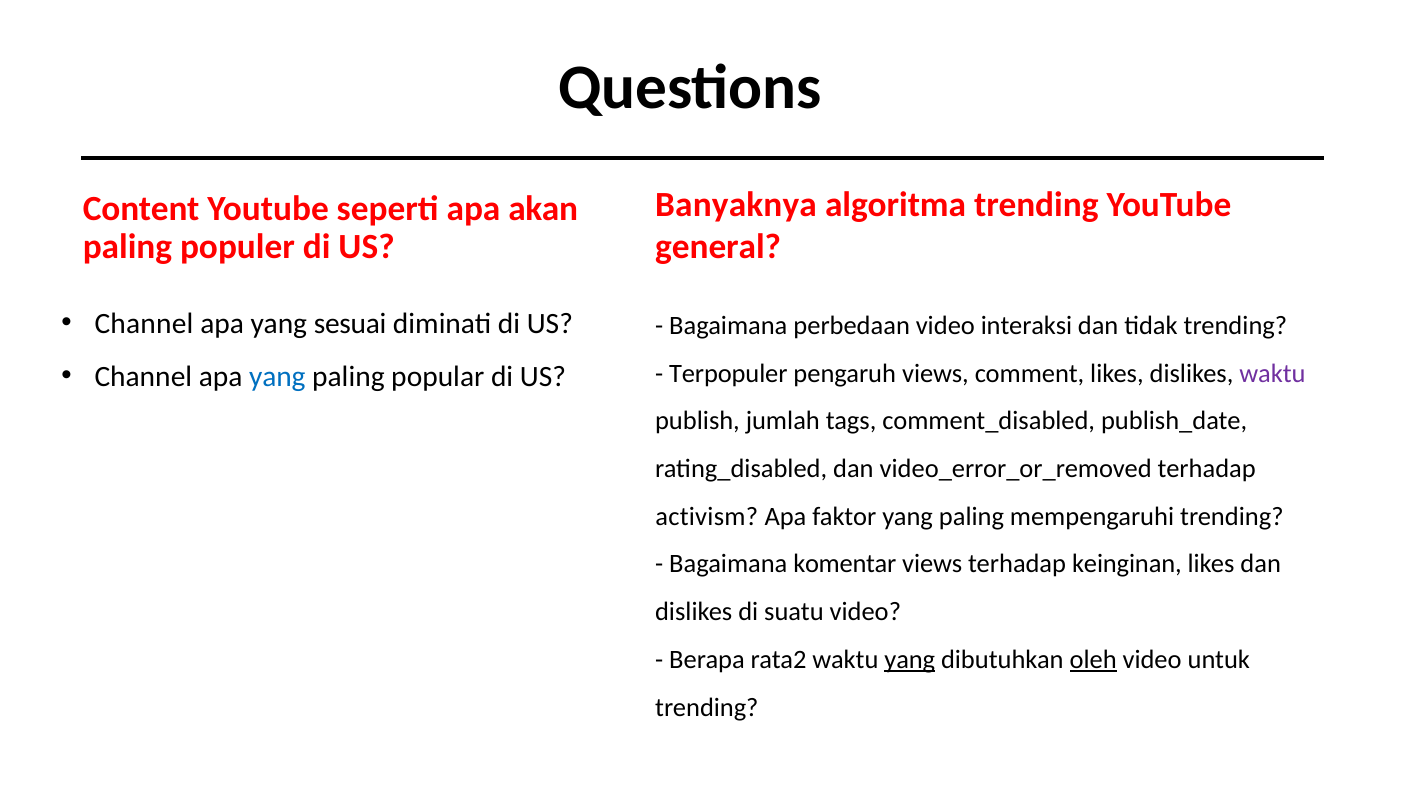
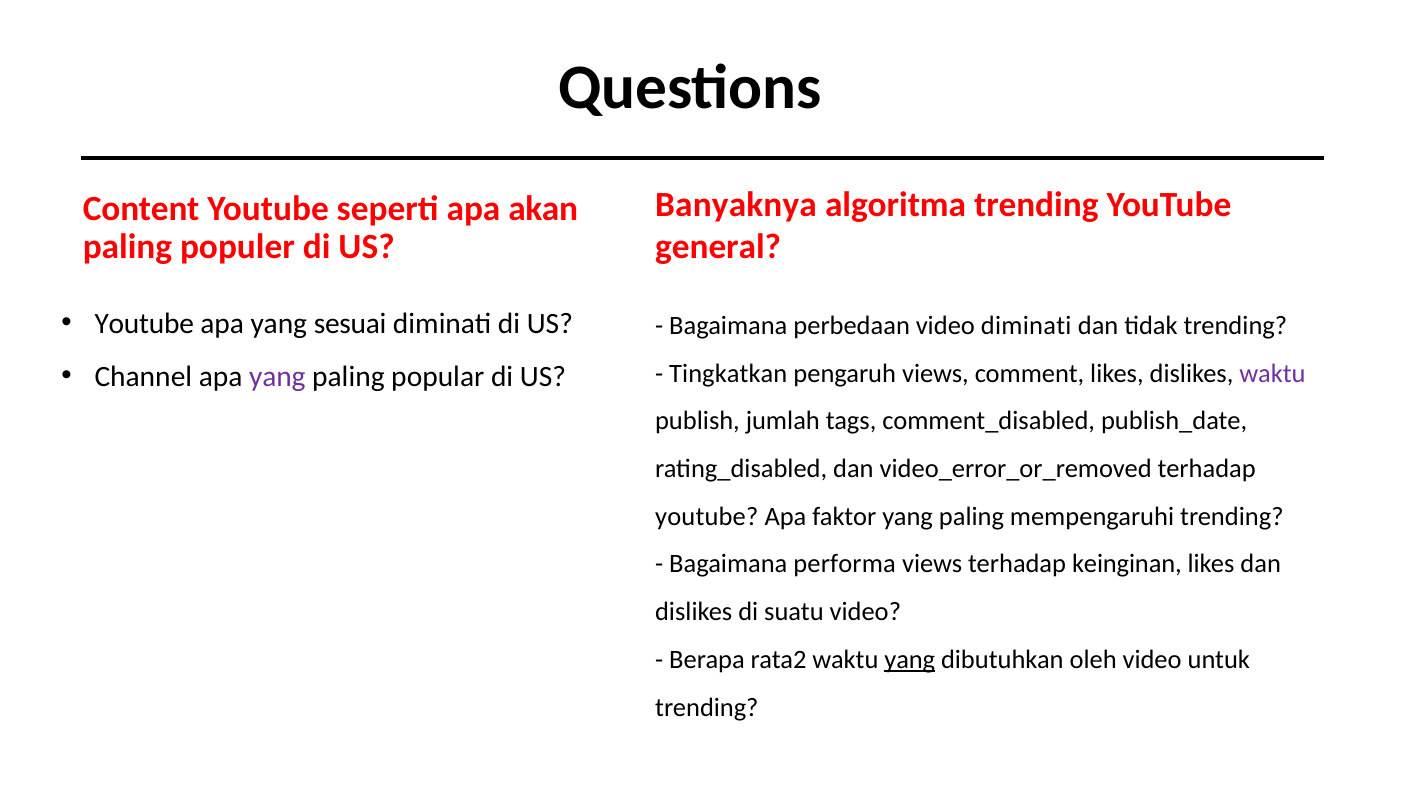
Channel: Channel -> Youtube (144, 324)
video interaksi: interaksi -> diminati (1026, 326)
yang colour: blue -> purple (277, 377)
Terpopuler: Terpopuler -> Tingkatkan (728, 373)
activism: activism -> youtube (707, 516)
komentar: komentar -> performa (845, 564)
oleh underline: present -> none (1093, 659)
